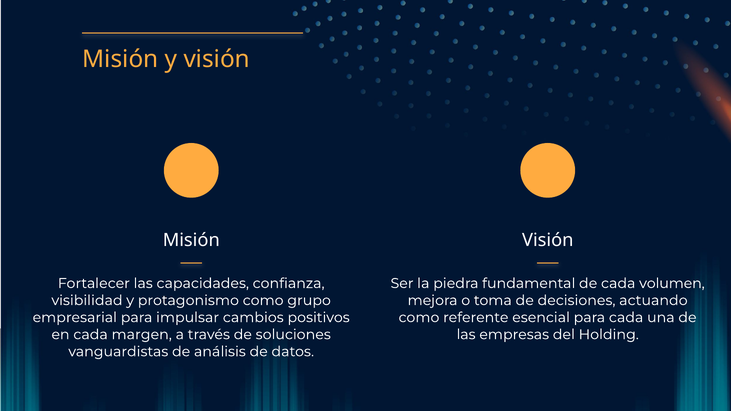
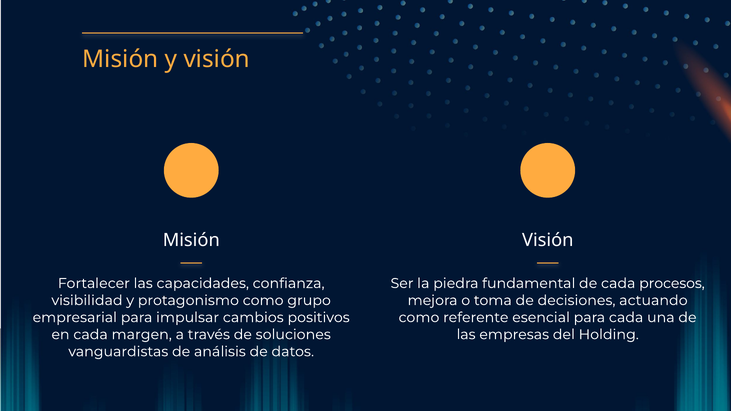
volumen: volumen -> procesos (672, 283)
